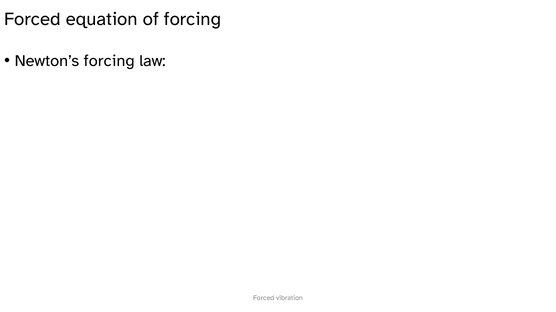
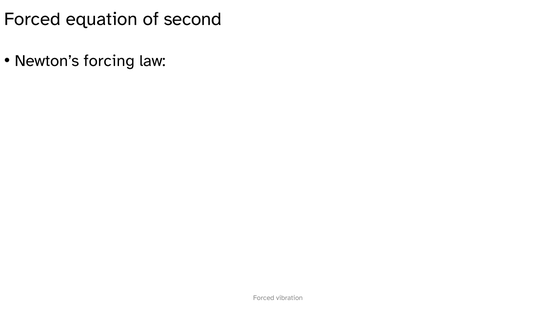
of forcing: forcing -> second (193, 19)
